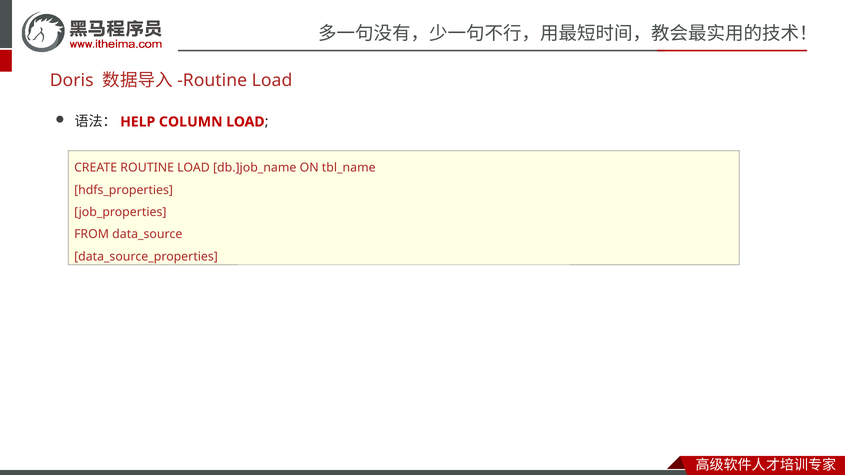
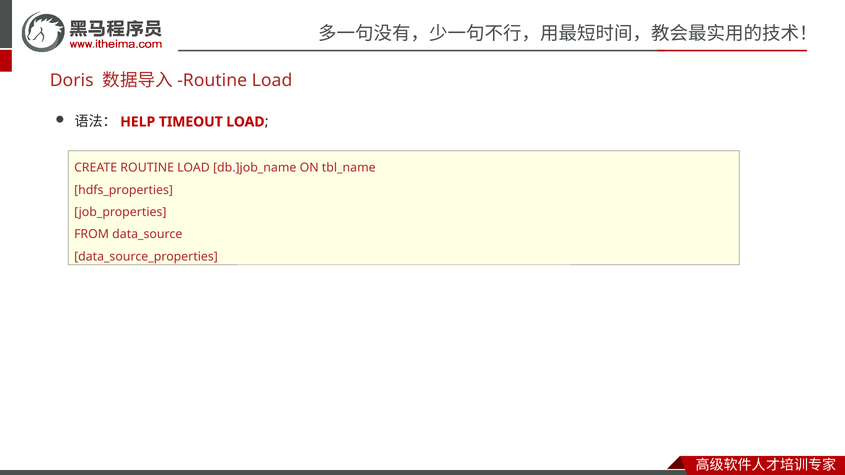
COLUMN: COLUMN -> TIMEOUT (191, 122)
